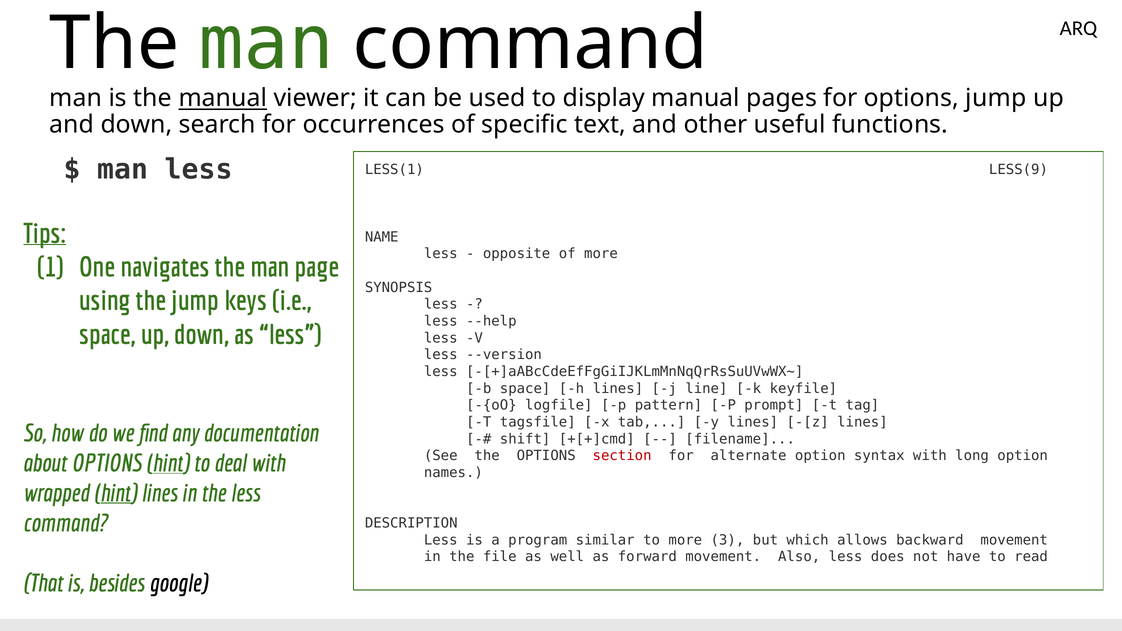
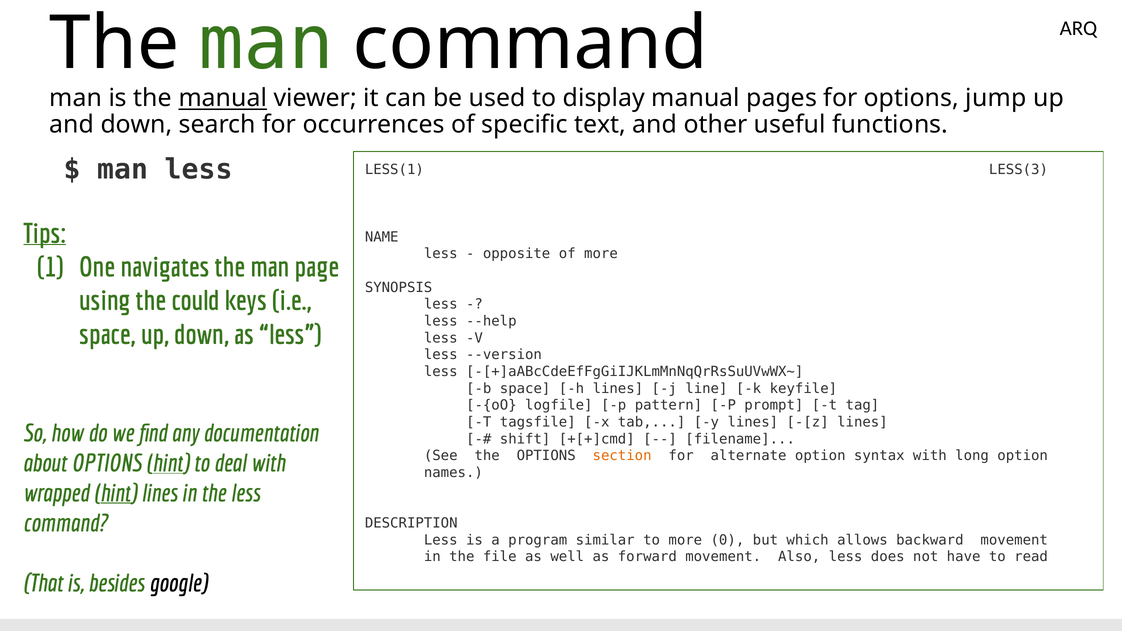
LESS(9: LESS(9 -> LESS(3 (1018, 170)
the jump: jump -> could (196, 301)
section colour: red -> orange (622, 456)
3: 3 -> 0 (727, 540)
